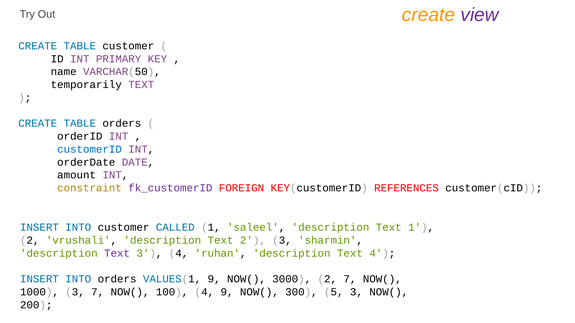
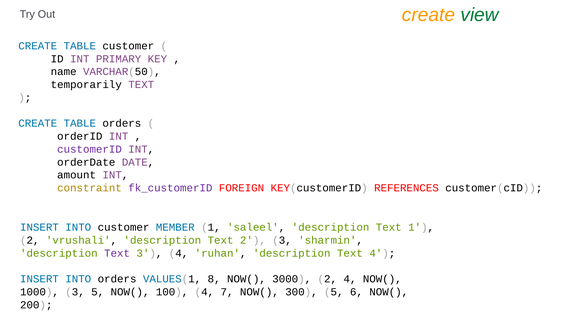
view colour: purple -> green (480, 15)
customerID colour: blue -> purple (90, 149)
CALLED: CALLED -> MEMBER (175, 228)
VALUES(1 9: 9 -> 8 (214, 279)
2 7: 7 -> 4 (350, 279)
3 7: 7 -> 5 (98, 292)
4 9: 9 -> 7 (227, 292)
5 3: 3 -> 6 (356, 292)
